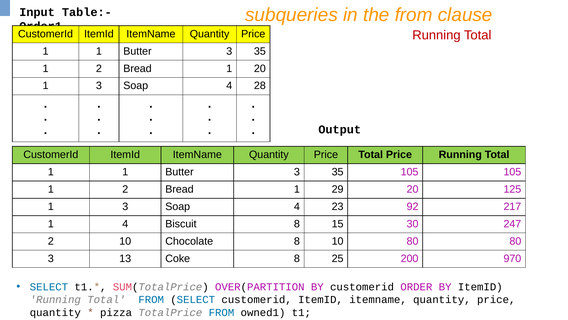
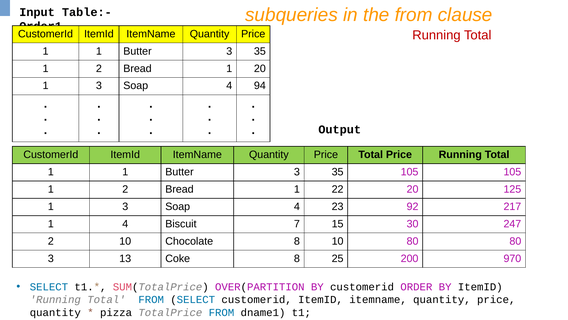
28: 28 -> 94 (260, 86)
29: 29 -> 22 (338, 189)
Biscuit 8: 8 -> 7 (297, 224)
owned1: owned1 -> dname1 (263, 312)
